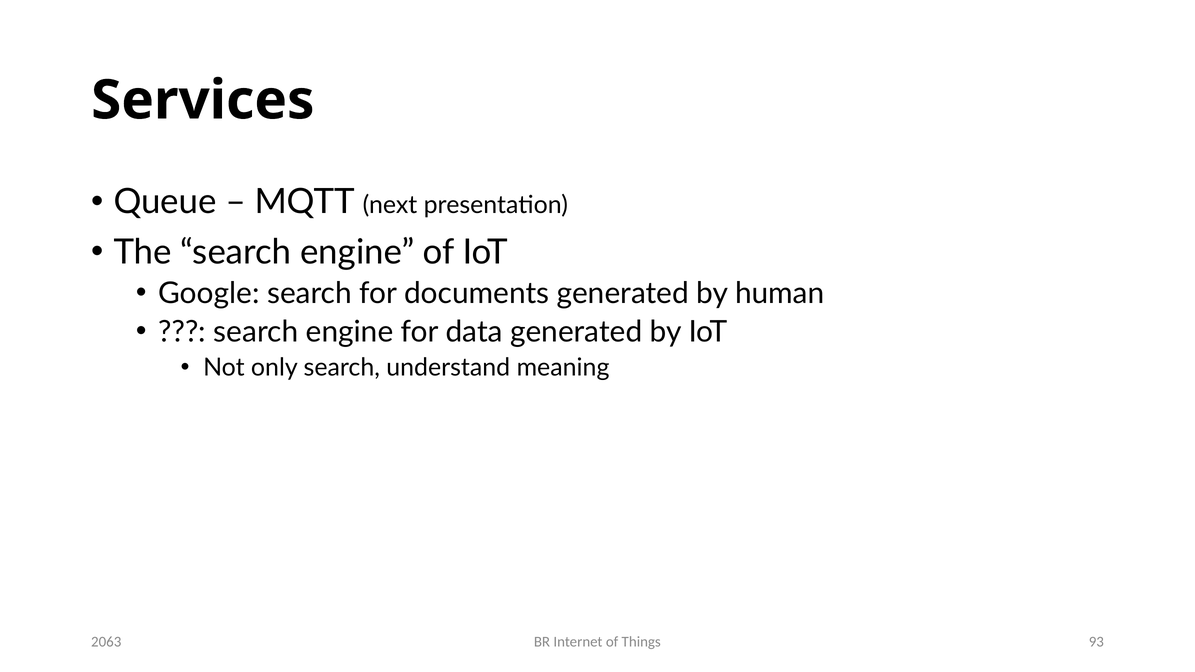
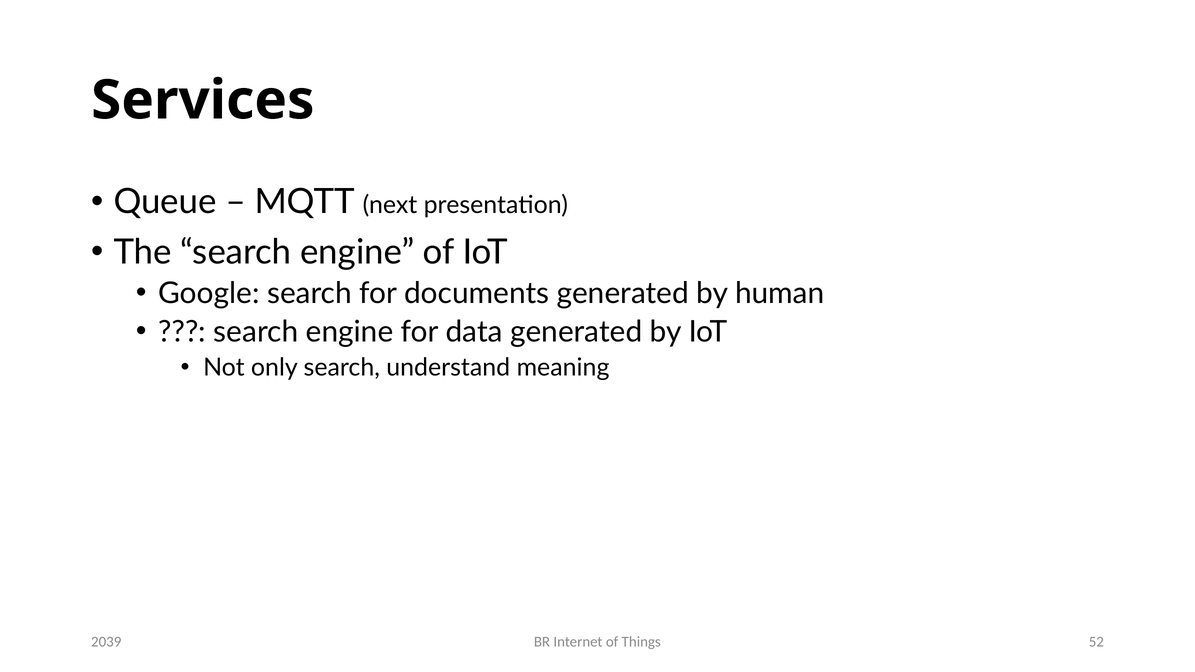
93: 93 -> 52 (1096, 642)
2063: 2063 -> 2039 (106, 642)
